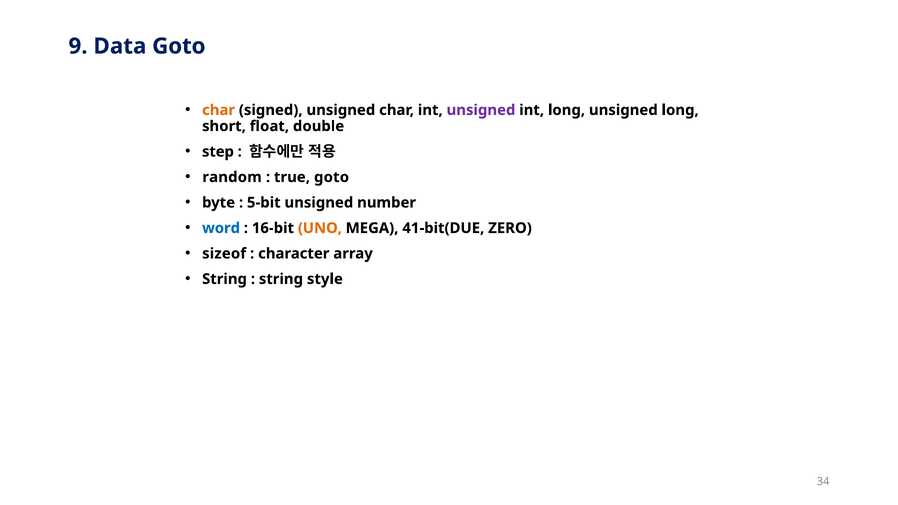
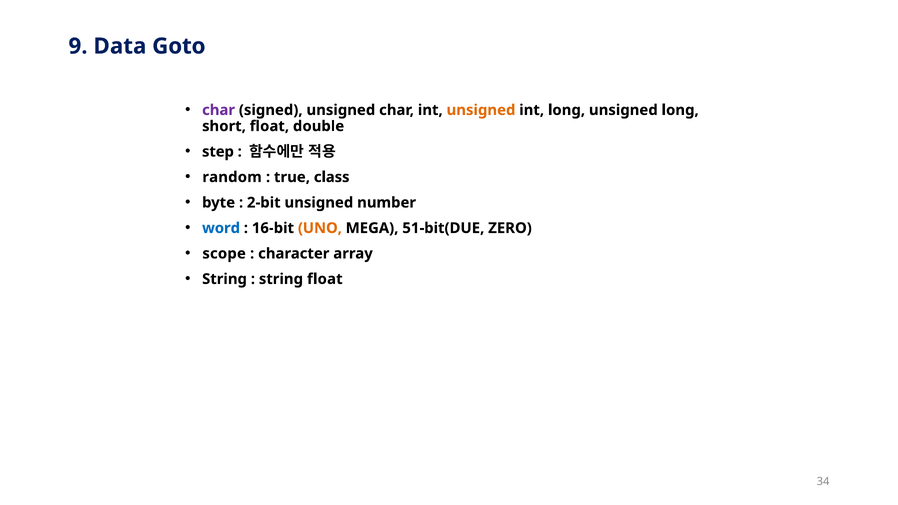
char colour: orange -> purple (219, 110)
unsigned colour: purple -> orange (481, 110)
true goto: goto -> class (332, 177)
5-bit: 5-bit -> 2-bit (264, 203)
41-bit(DUE: 41-bit(DUE -> 51-bit(DUE (443, 228)
sizeof: sizeof -> scope (224, 254)
string style: style -> float (325, 279)
